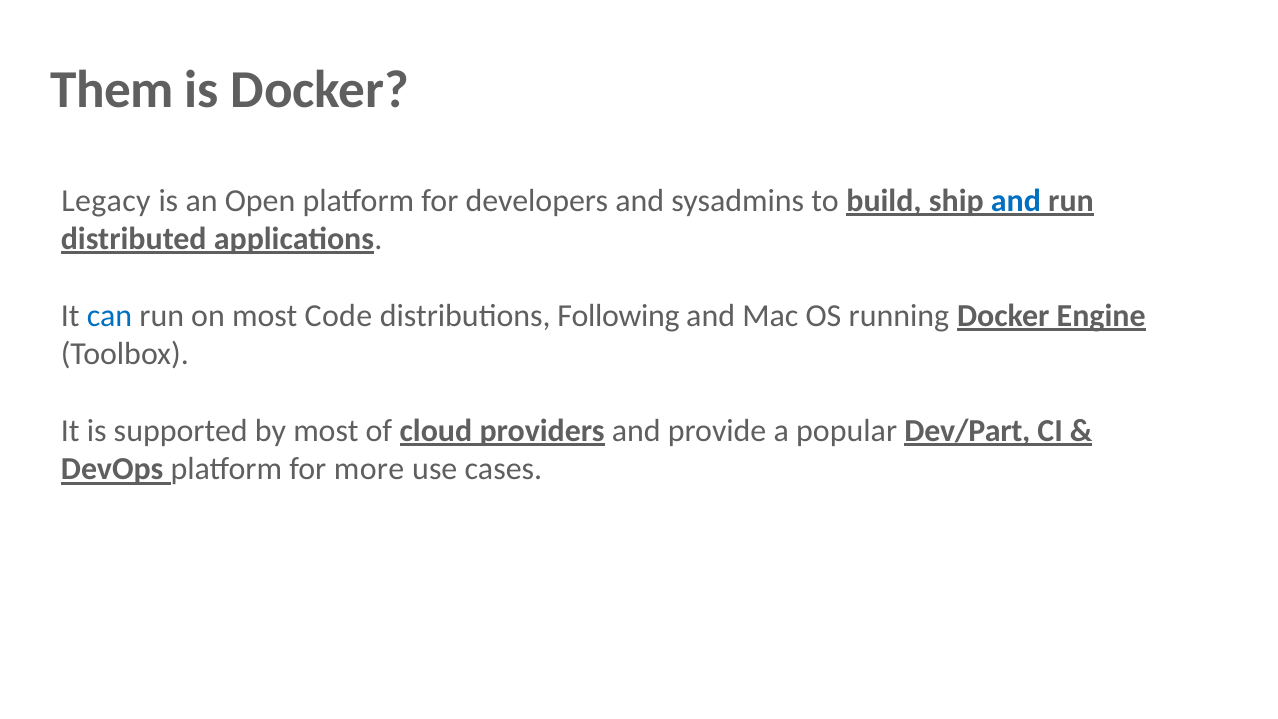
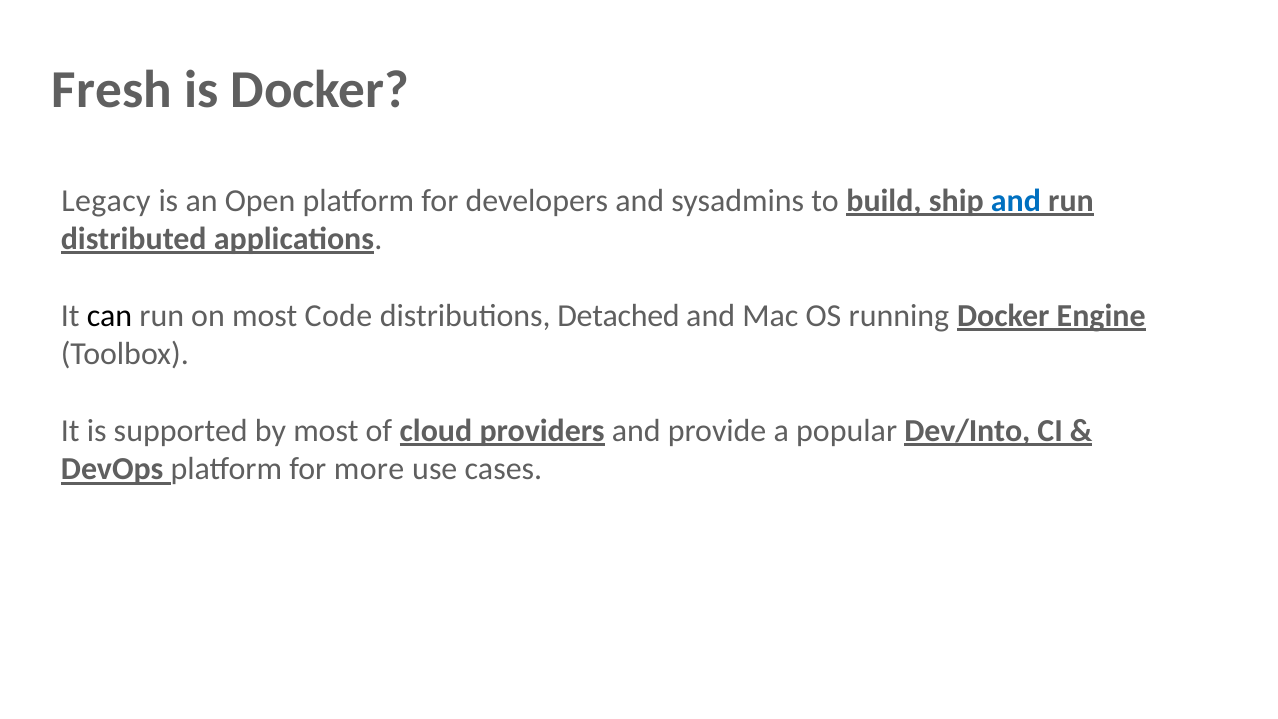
Them: Them -> Fresh (112, 90)
can colour: blue -> black (110, 316)
Following: Following -> Detached (619, 316)
Dev/Part: Dev/Part -> Dev/Into (967, 431)
